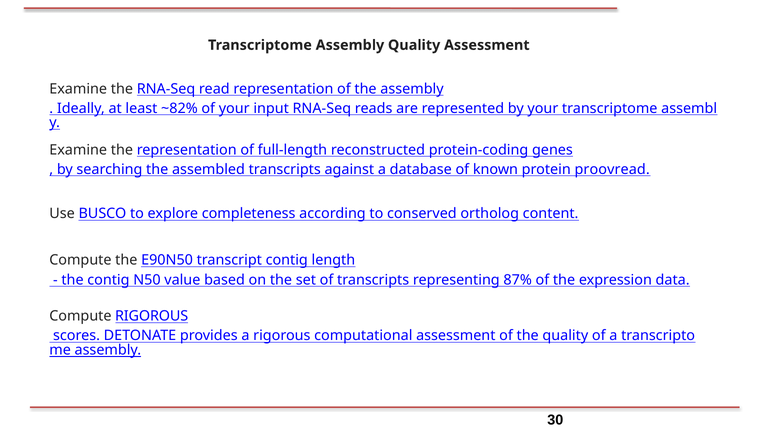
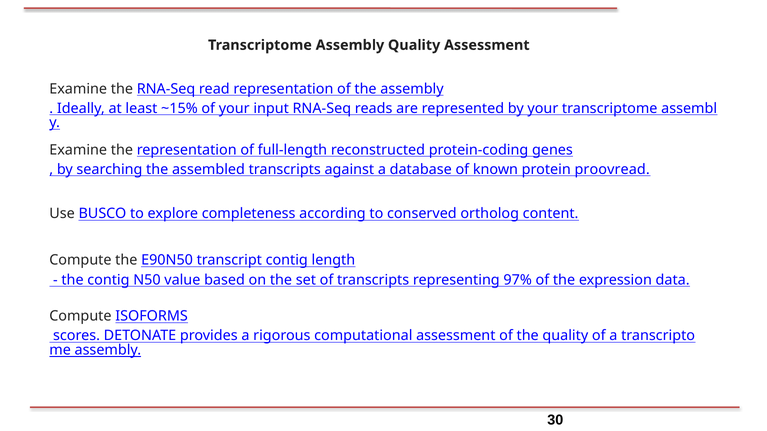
~82%: ~82% -> ~15% (179, 108)
87%: 87% -> 97% (518, 280)
Compute RIGOROUS: RIGOROUS -> ISOFORMS (152, 316)
